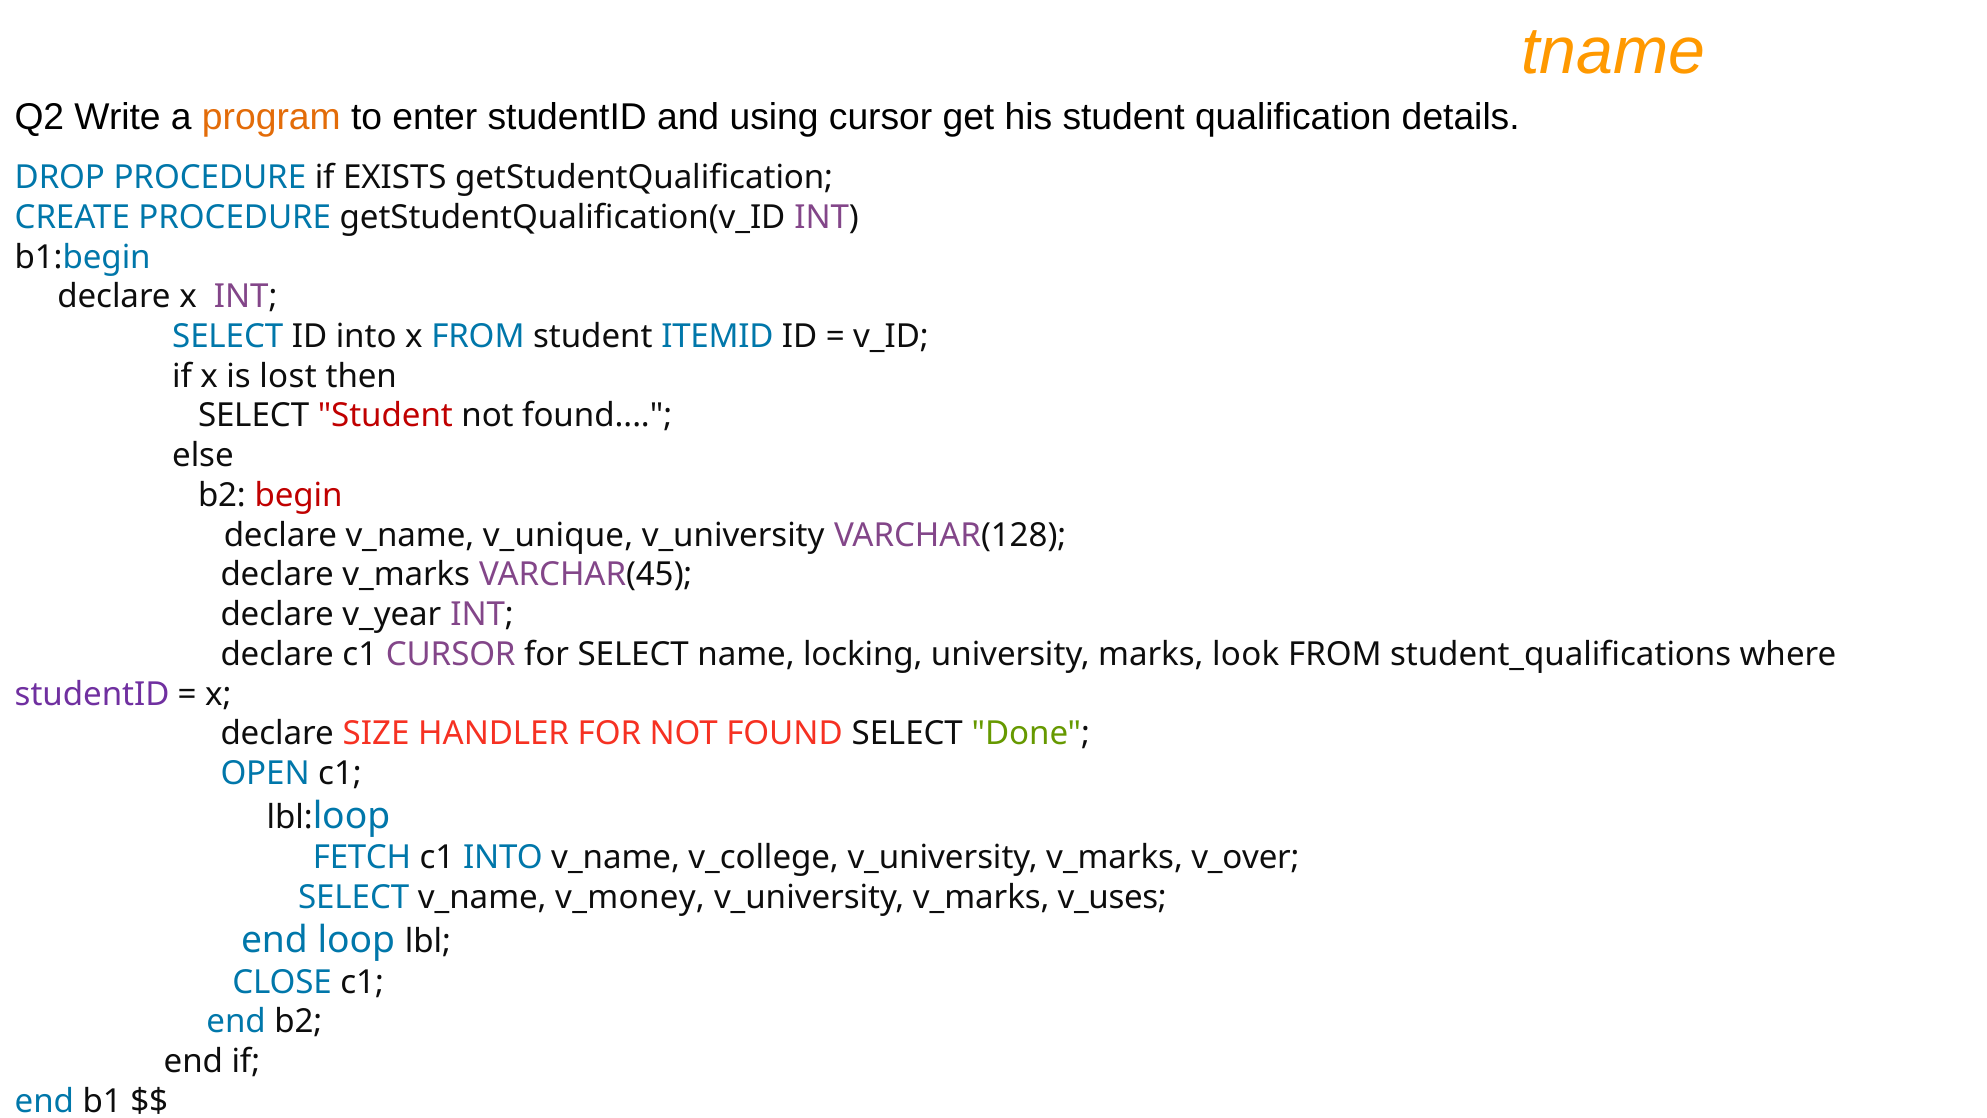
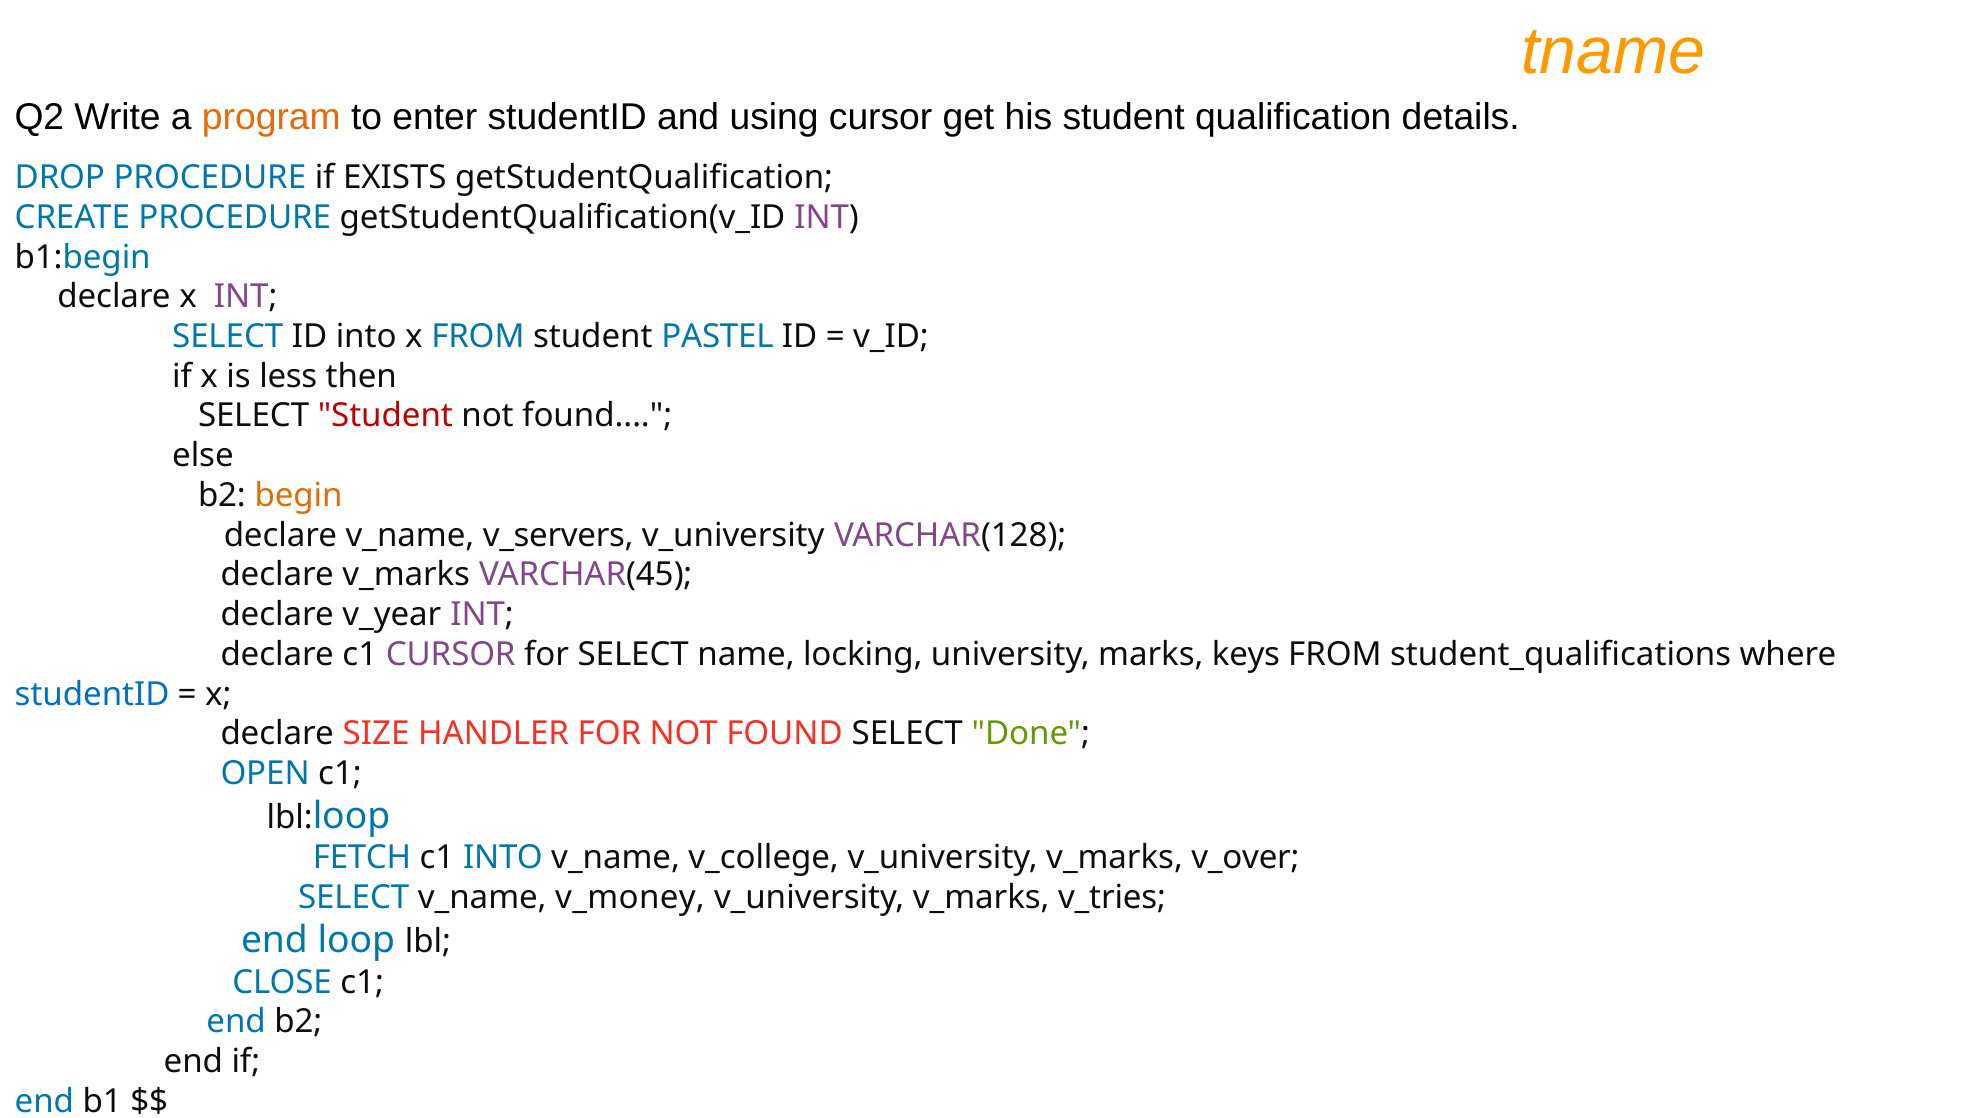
ITEMID: ITEMID -> PASTEL (717, 336)
lost: lost -> less (288, 376)
begin colour: red -> orange (299, 495)
v_unique: v_unique -> v_servers (558, 535)
look: look -> keys (1246, 654)
studentID colour: purple -> blue (92, 694)
v_uses: v_uses -> v_tries (1112, 898)
